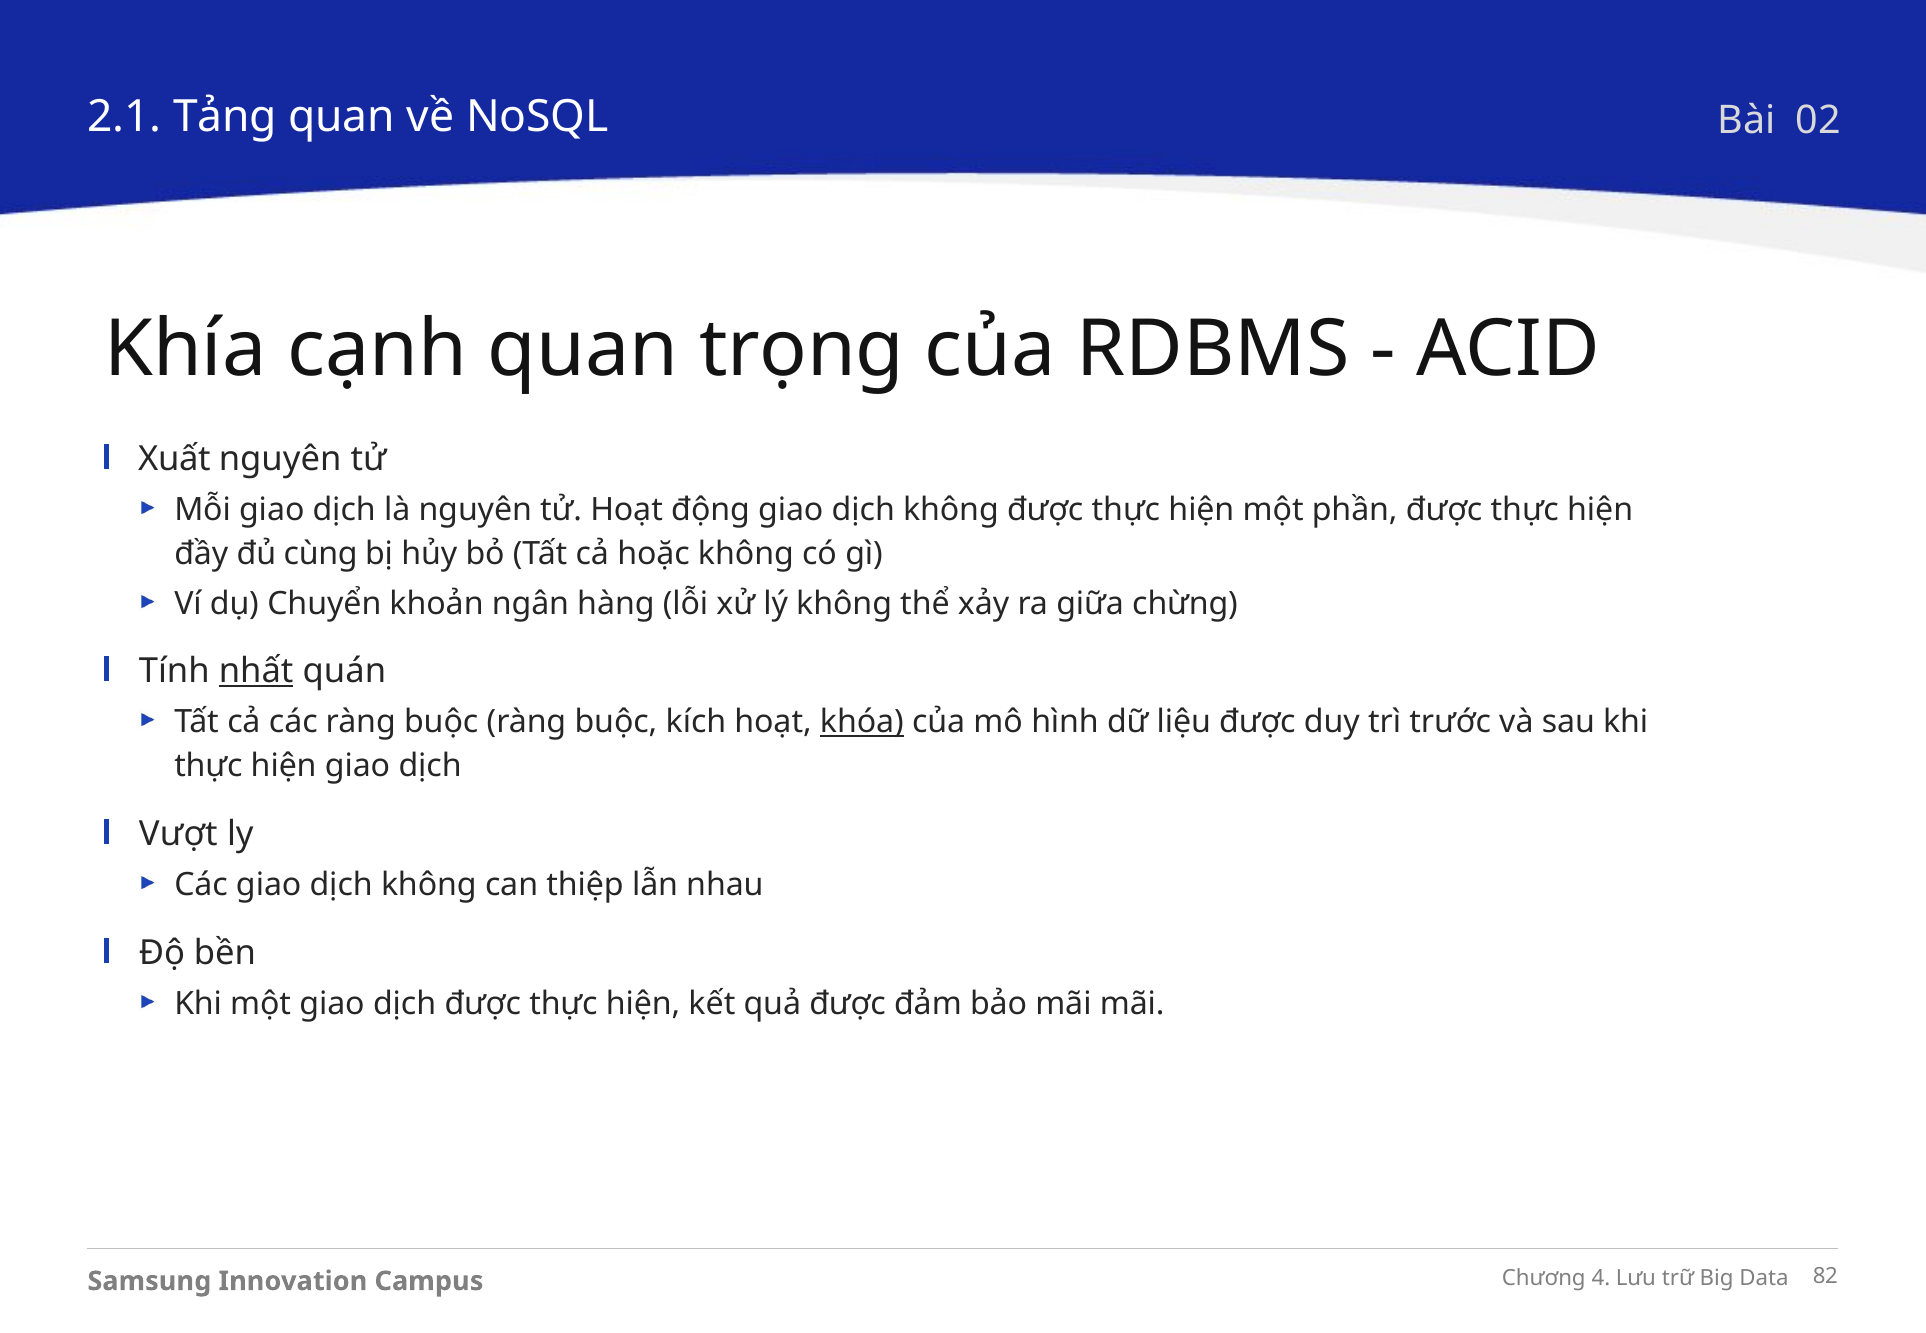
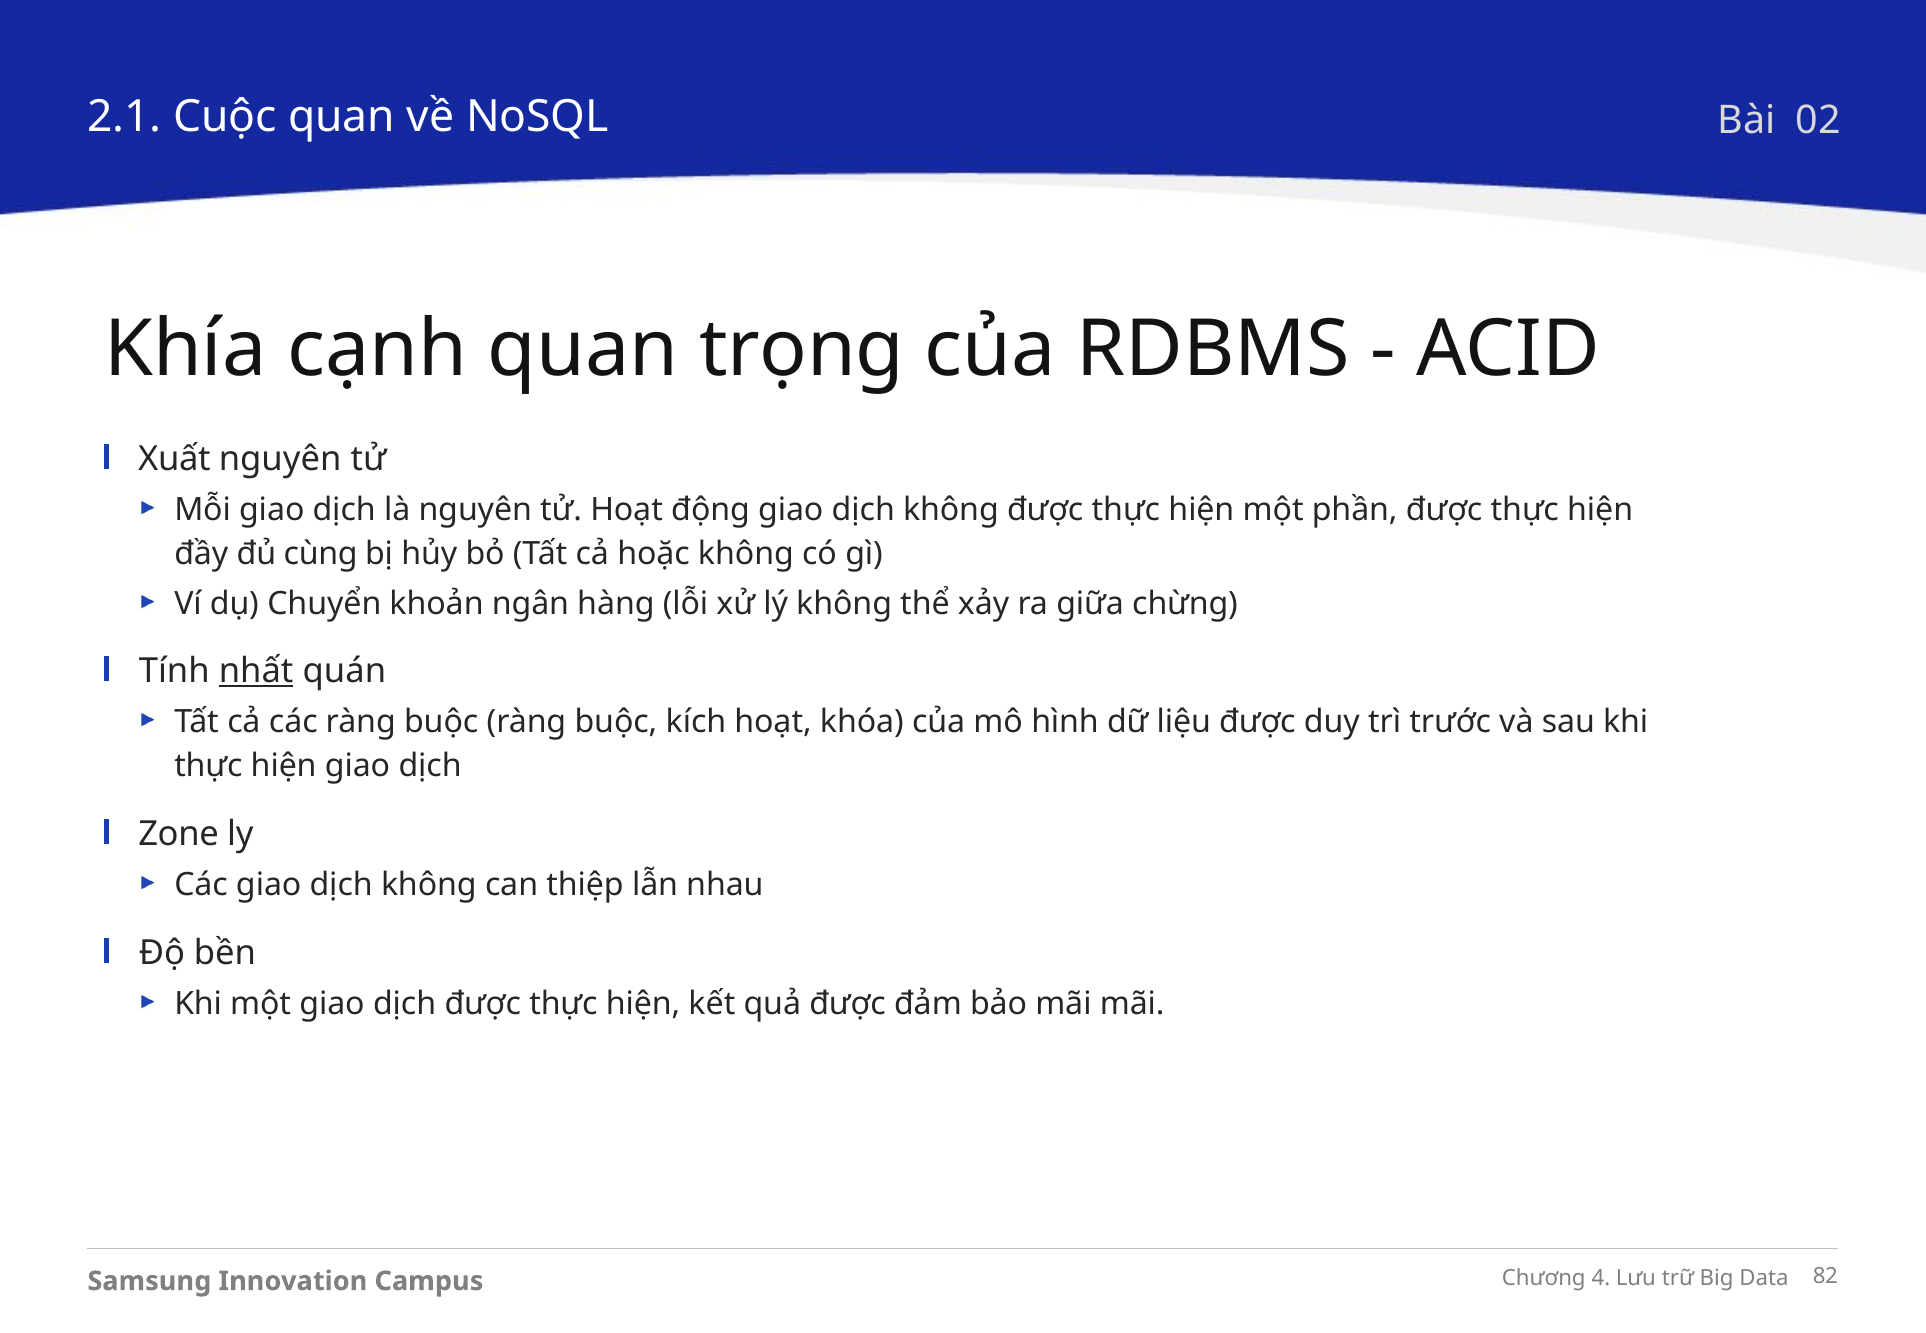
Tảng: Tảng -> Cuộc (225, 117)
khóa underline: present -> none (862, 722)
Vượt: Vượt -> Zone (179, 834)
